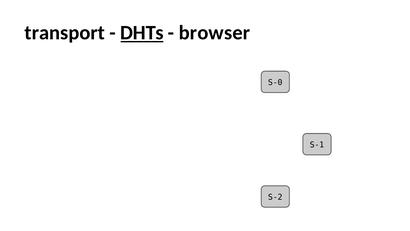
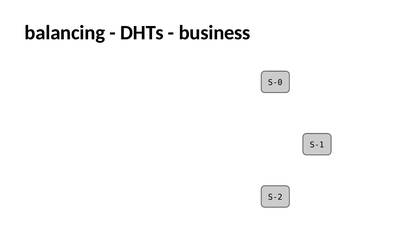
transport: transport -> balancing (65, 33)
DHTs underline: present -> none (142, 33)
browser: browser -> business (215, 33)
